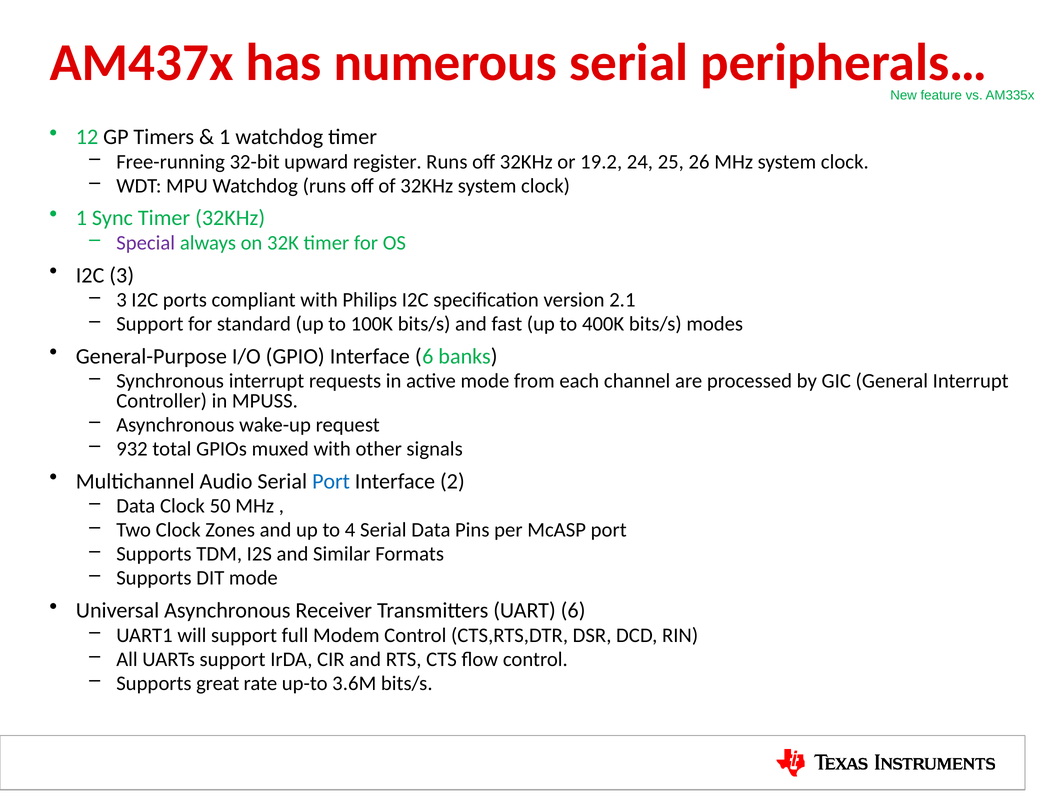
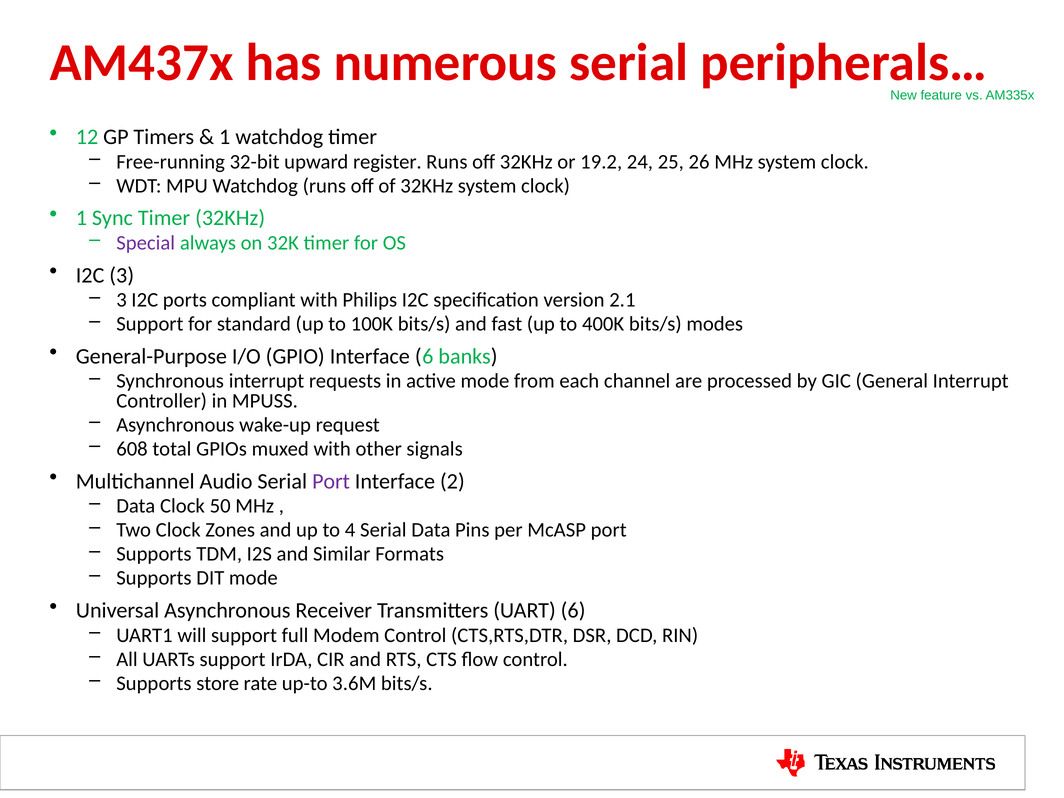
932: 932 -> 608 (132, 449)
Port colour: blue -> purple (331, 481)
great: great -> store (218, 683)
